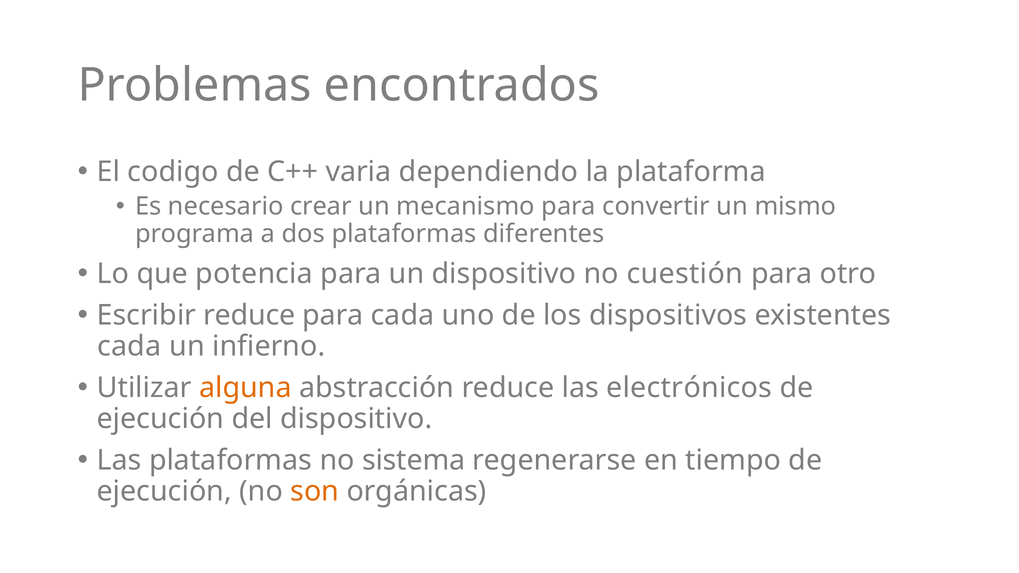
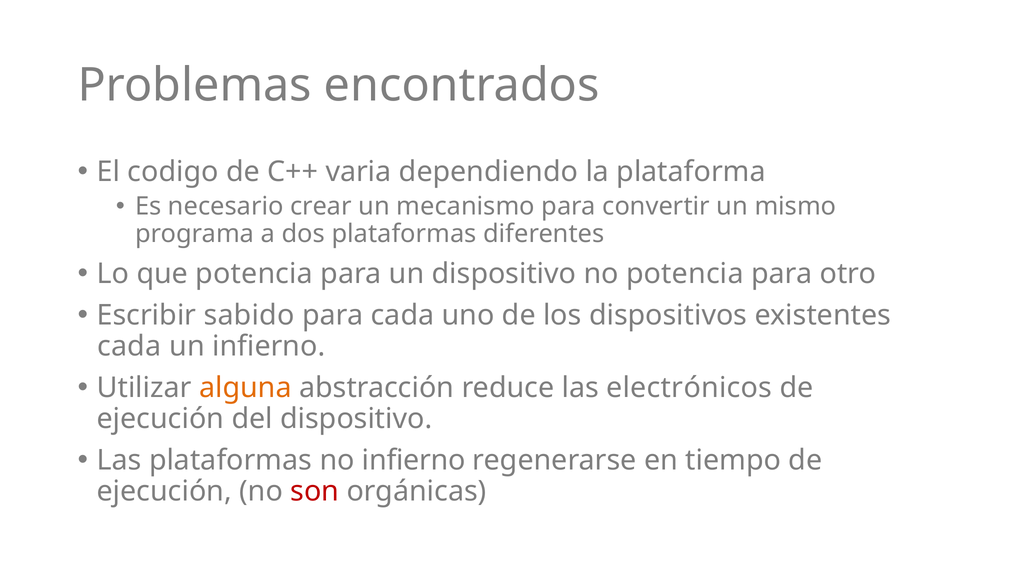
no cuestión: cuestión -> potencia (685, 274)
Escribir reduce: reduce -> sabido (249, 315)
no sistema: sistema -> infierno (414, 460)
son colour: orange -> red (315, 491)
